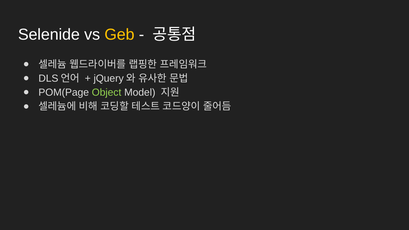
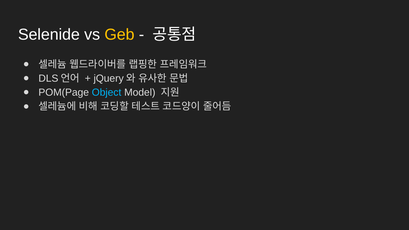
Object colour: light green -> light blue (107, 93)
